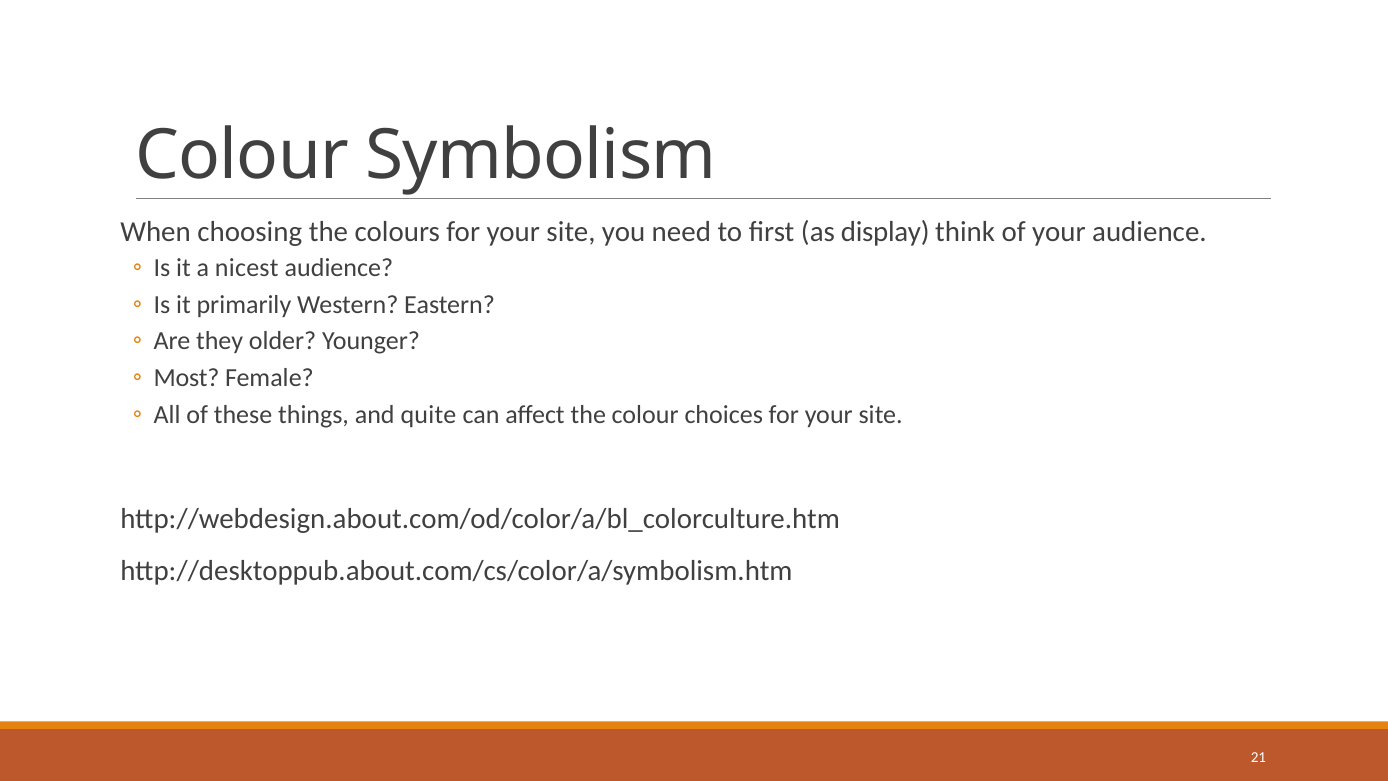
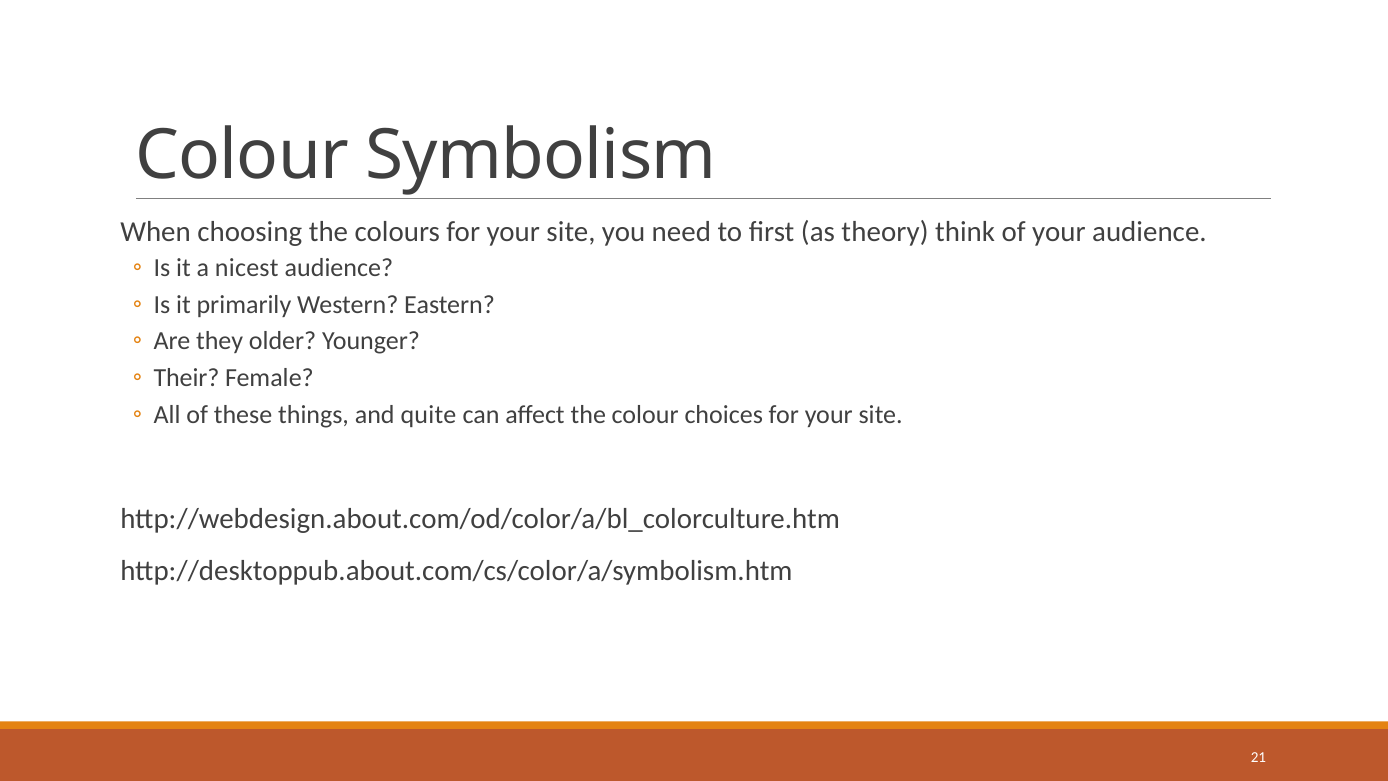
display: display -> theory (885, 232)
Most: Most -> Their (186, 378)
